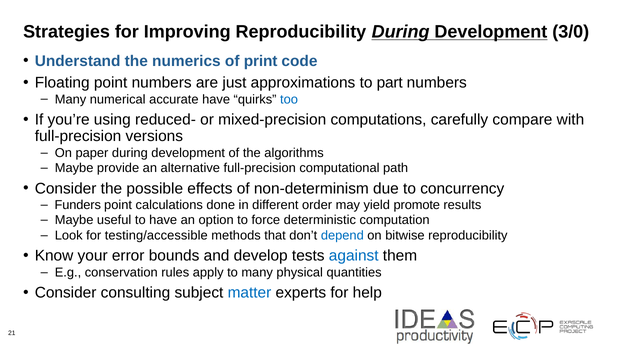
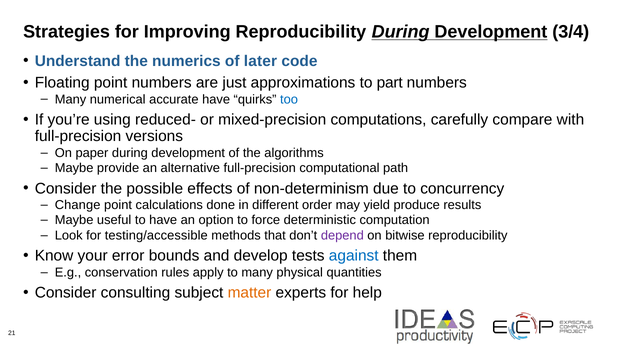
3/0: 3/0 -> 3/4 (571, 32)
print: print -> later (260, 61)
Funders: Funders -> Change (78, 205)
promote: promote -> produce (417, 205)
depend colour: blue -> purple (342, 235)
matter colour: blue -> orange (249, 293)
